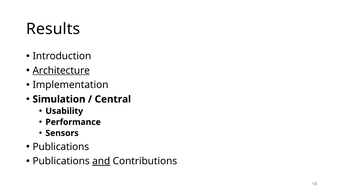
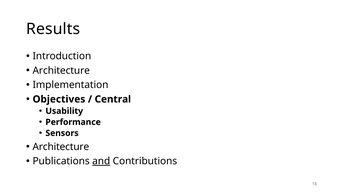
Architecture underline: present -> none (61, 70)
Simulation: Simulation -> Objectives (59, 99)
Publications: Publications -> Architecture (61, 147)
